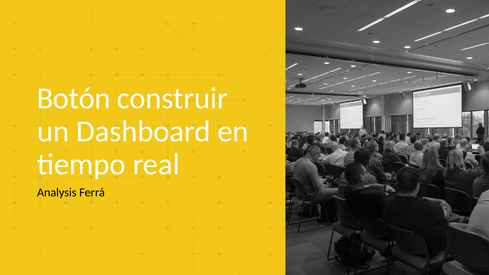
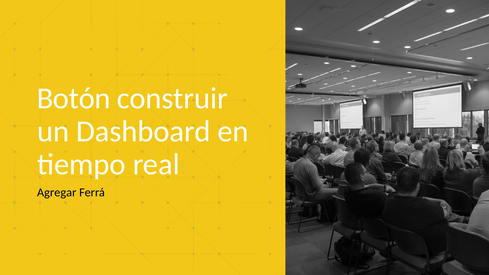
Analysis: Analysis -> Agregar (57, 192)
